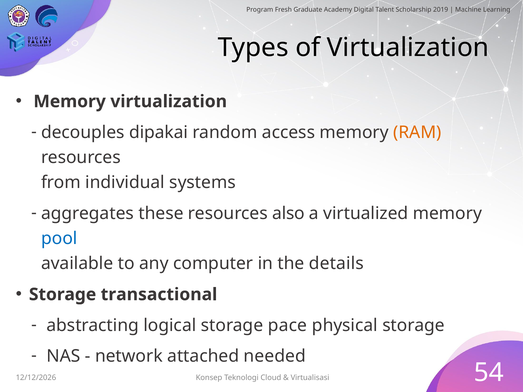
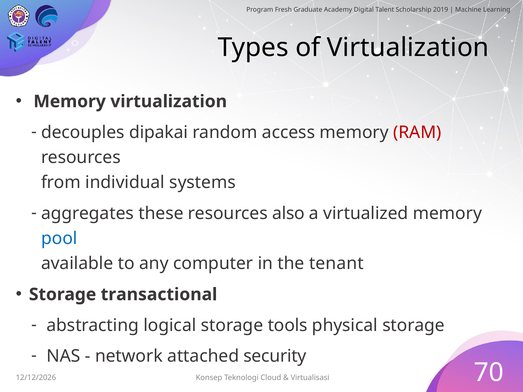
RAM colour: orange -> red (417, 132)
details: details -> tenant (336, 264)
pace: pace -> tools (288, 326)
needed: needed -> security (275, 356)
54: 54 -> 70 (489, 373)
